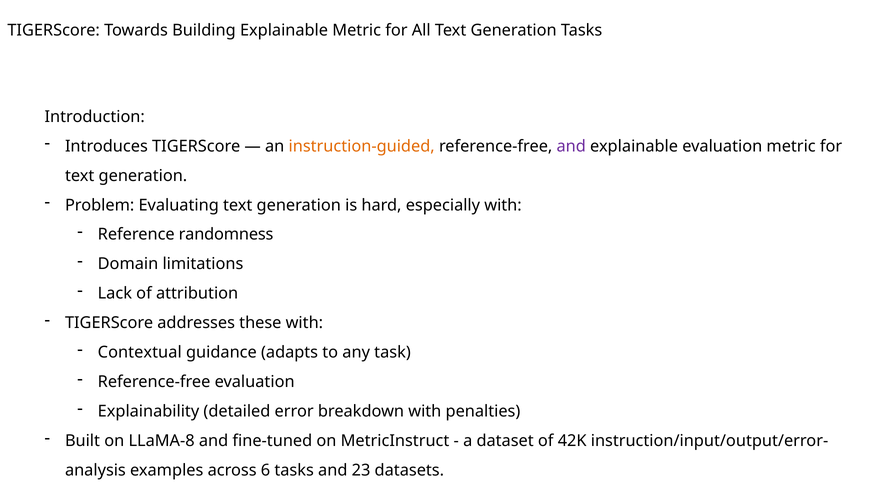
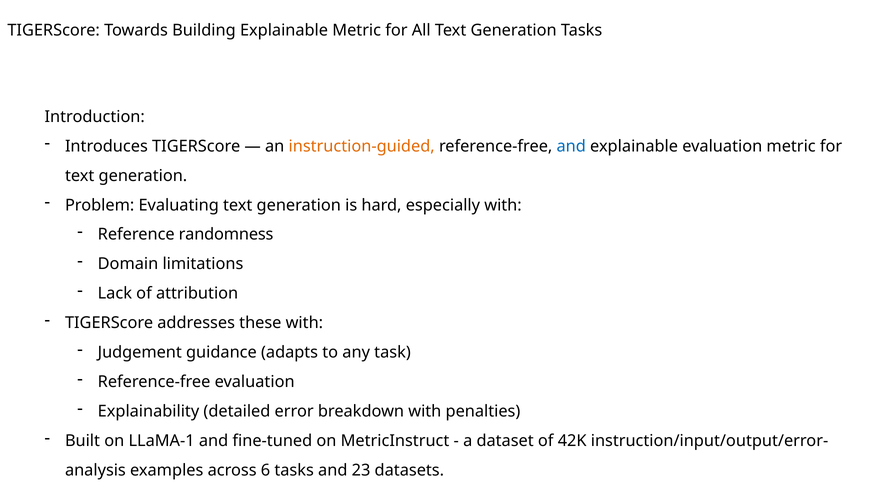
and colour: purple -> blue (571, 146)
Contextual: Contextual -> Judgement (140, 352)
LLaMA-8: LLaMA-8 -> LLaMA-1 (162, 440)
